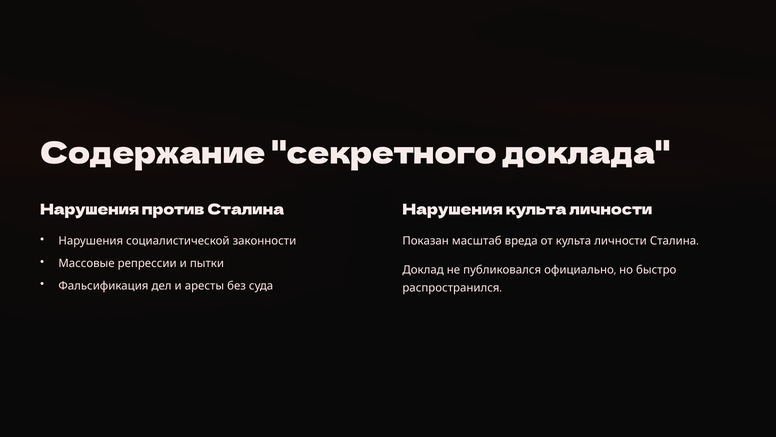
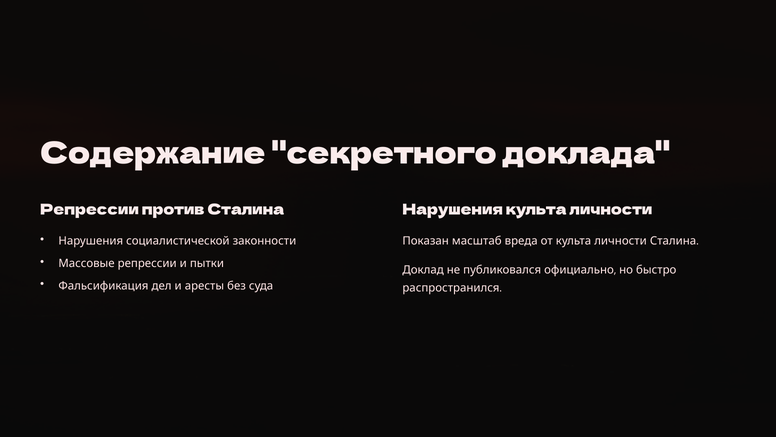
Нарушения: Нарушения -> Репрессии (90, 209)
